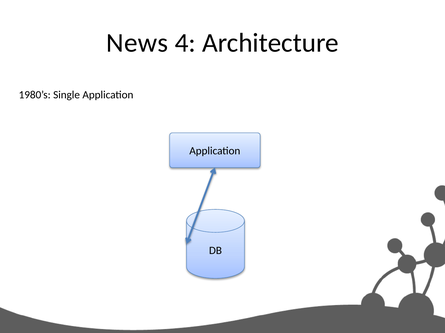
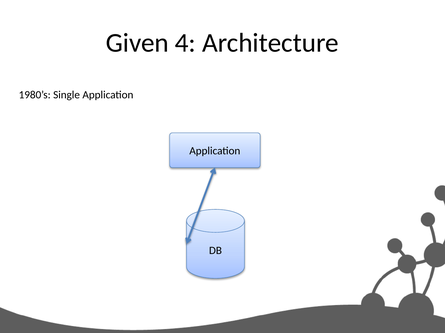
News: News -> Given (137, 43)
